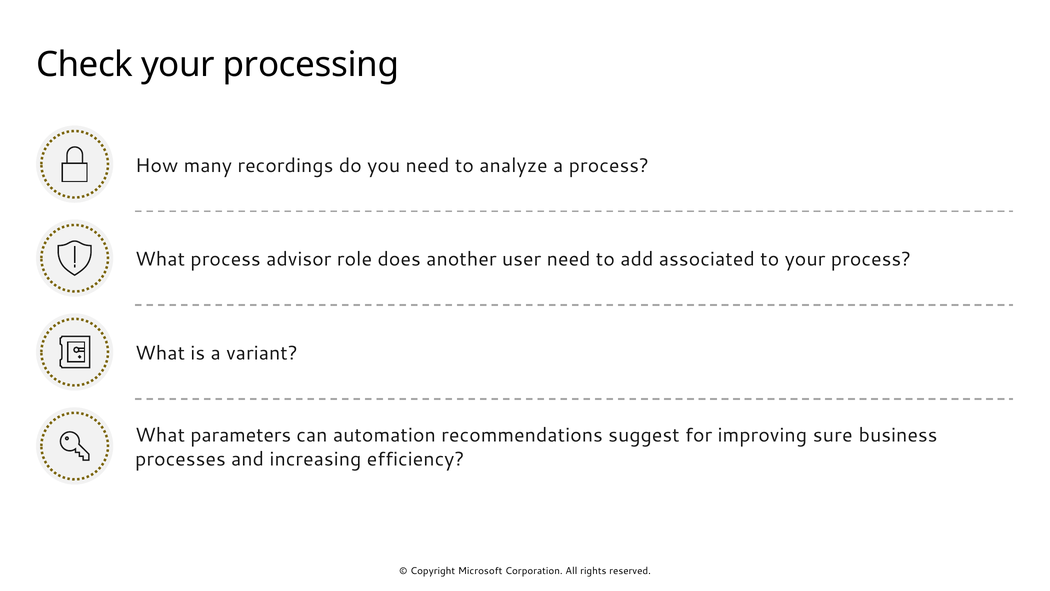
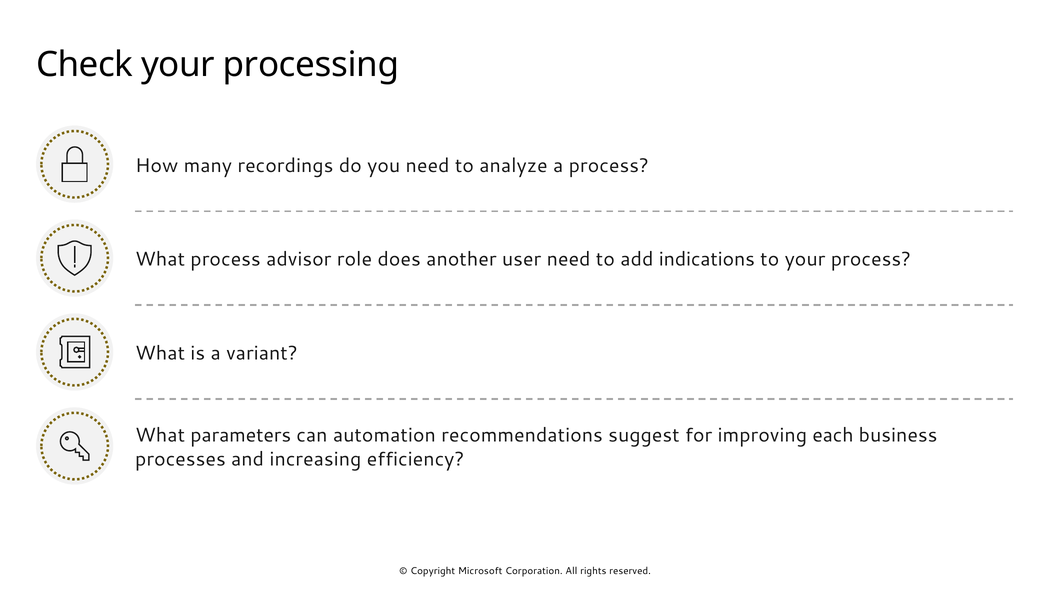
associated: associated -> indications (707, 259)
sure: sure -> each (833, 435)
